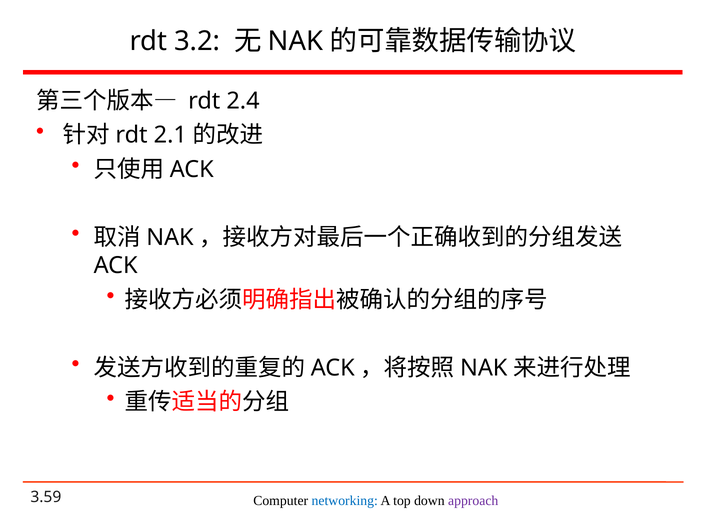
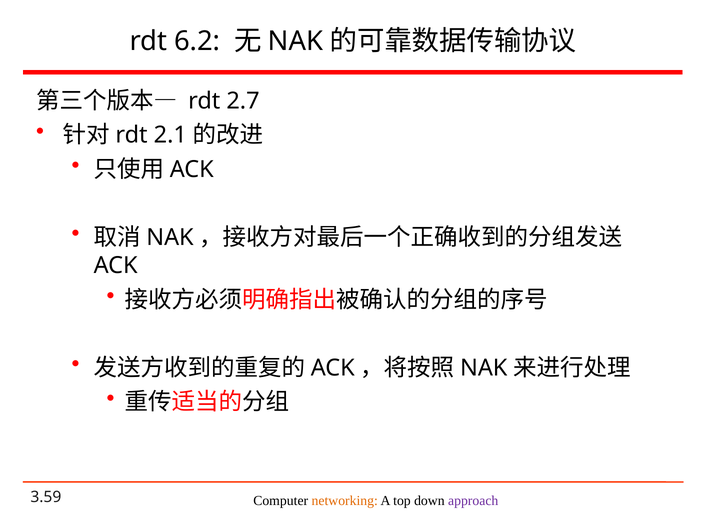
3.2: 3.2 -> 6.2 (197, 41)
2.4: 2.4 -> 2.7 (243, 101)
networking colour: blue -> orange (345, 500)
